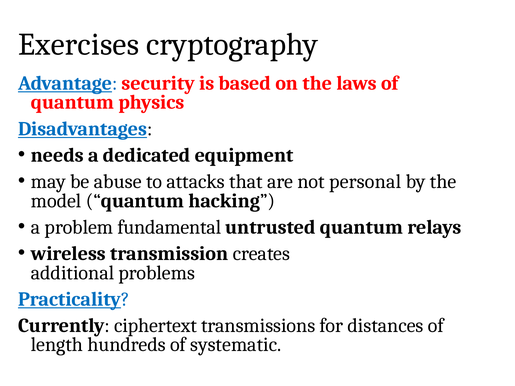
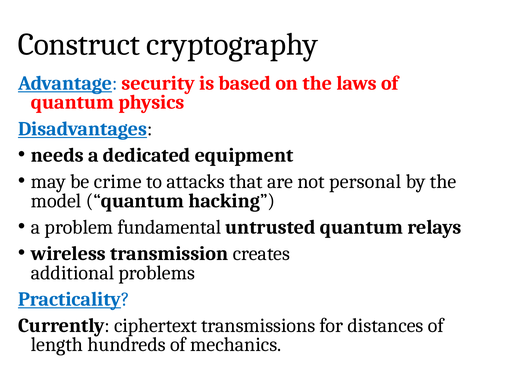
Exercises: Exercises -> Construct (79, 44)
abuse: abuse -> crime (118, 182)
systematic: systematic -> mechanics (236, 345)
